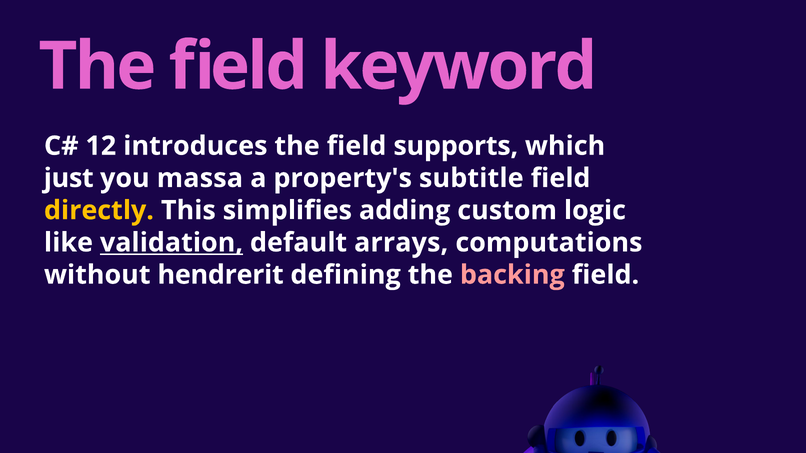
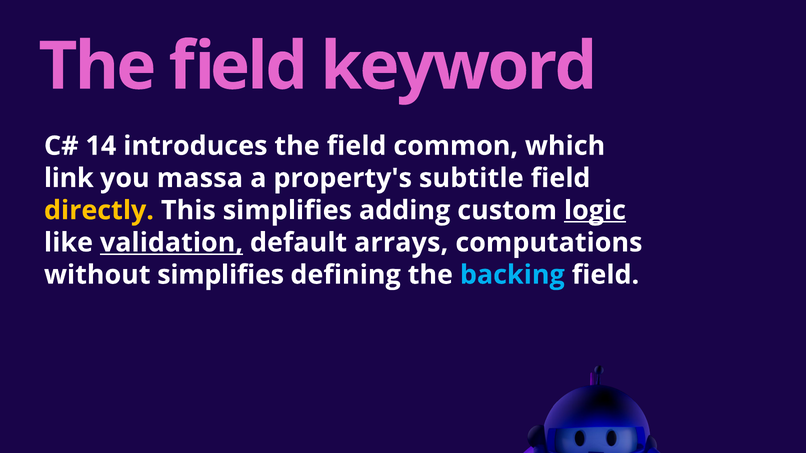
12: 12 -> 14 (101, 146)
supports: supports -> common (456, 146)
just: just -> link (69, 178)
logic underline: none -> present (595, 211)
without hendrerit: hendrerit -> simplifies (221, 275)
backing colour: pink -> light blue (512, 275)
